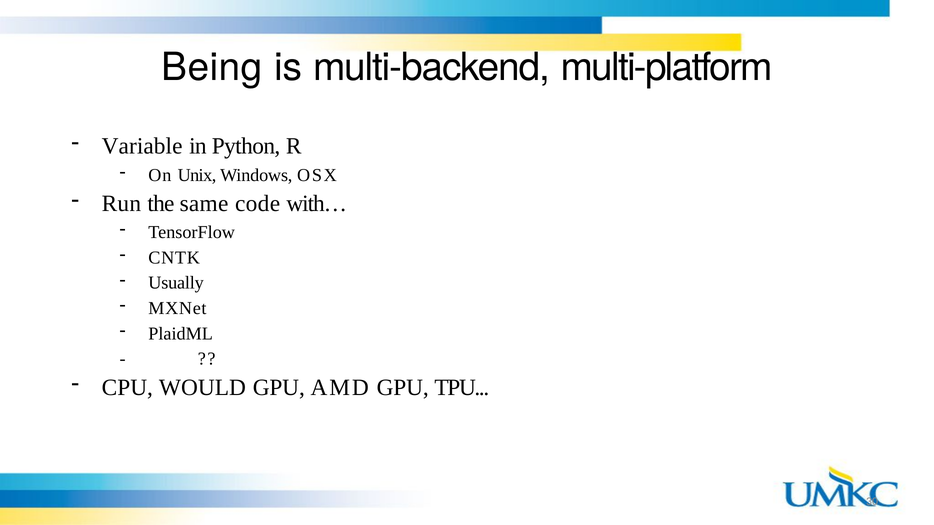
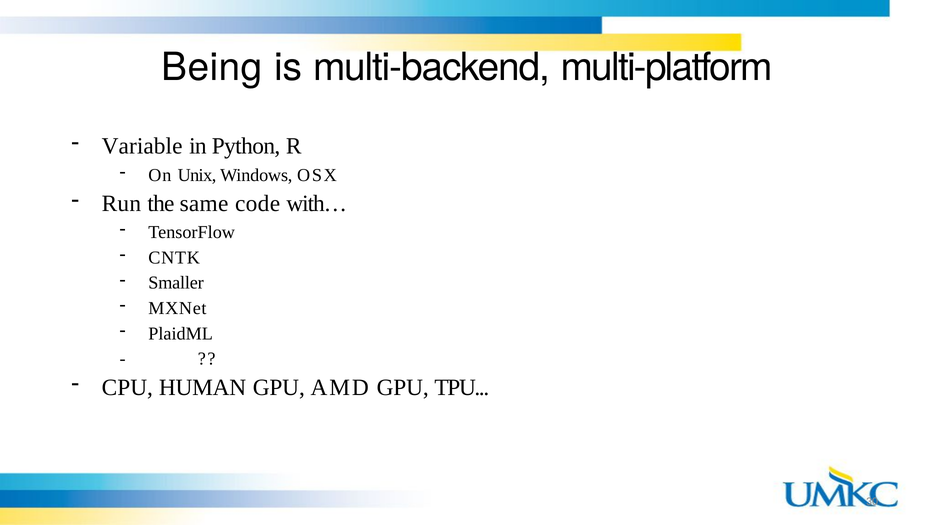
Usually: Usually -> Smaller (176, 283)
WOULD: WOULD -> HUMAN (203, 388)
